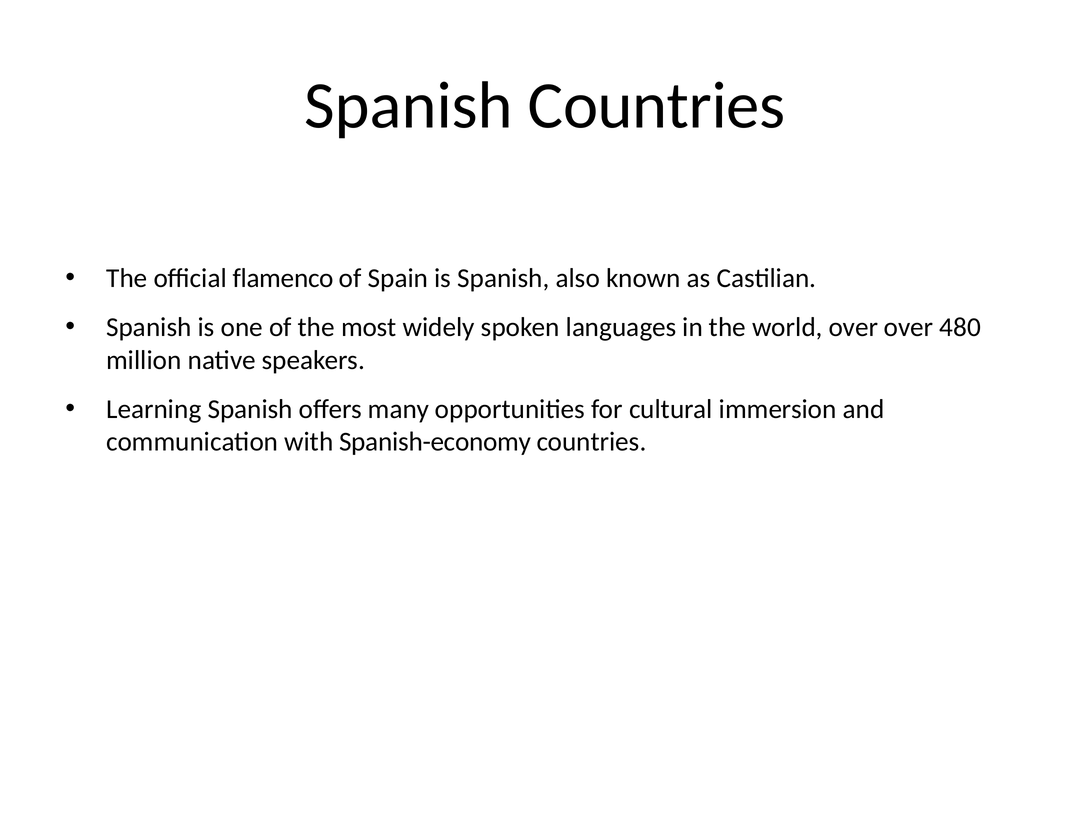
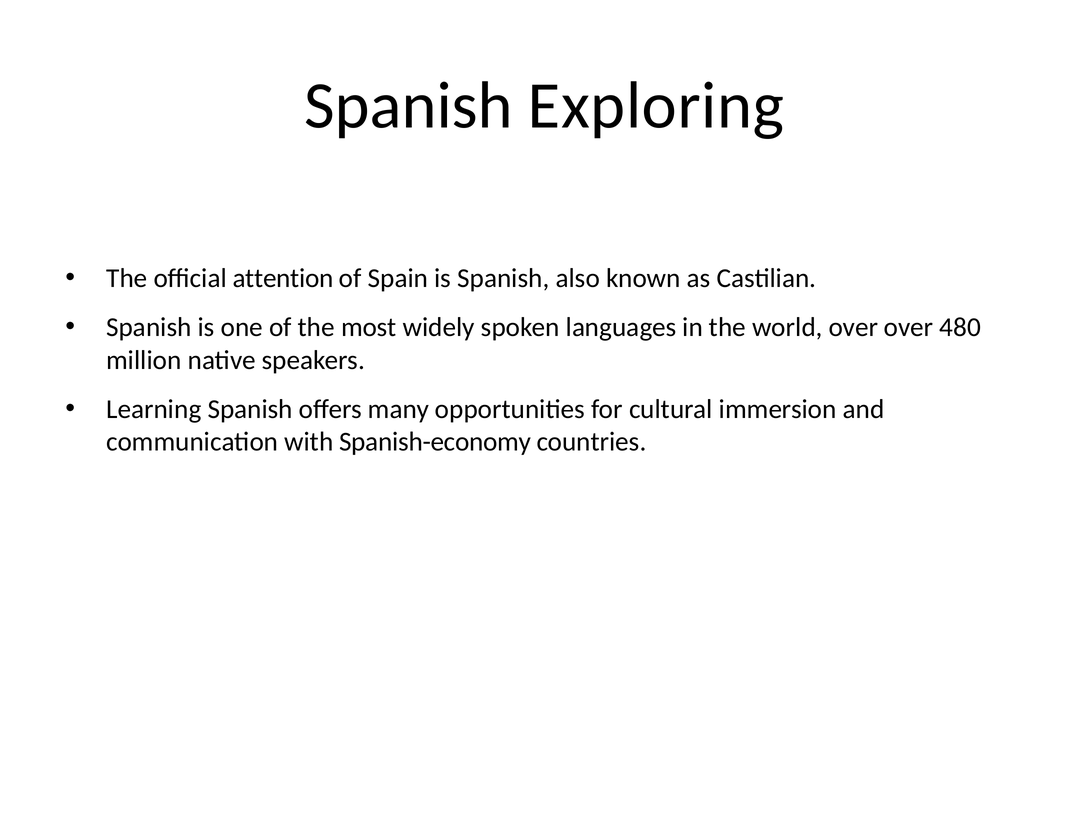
Spanish Countries: Countries -> Exploring (656, 106)
flamenco: flamenco -> attention (283, 278)
